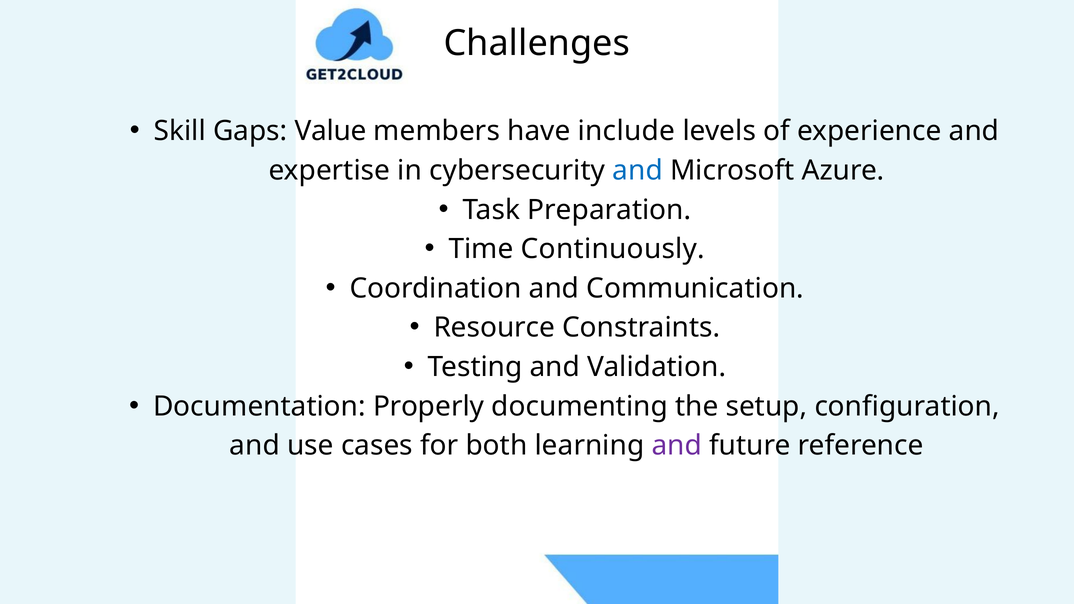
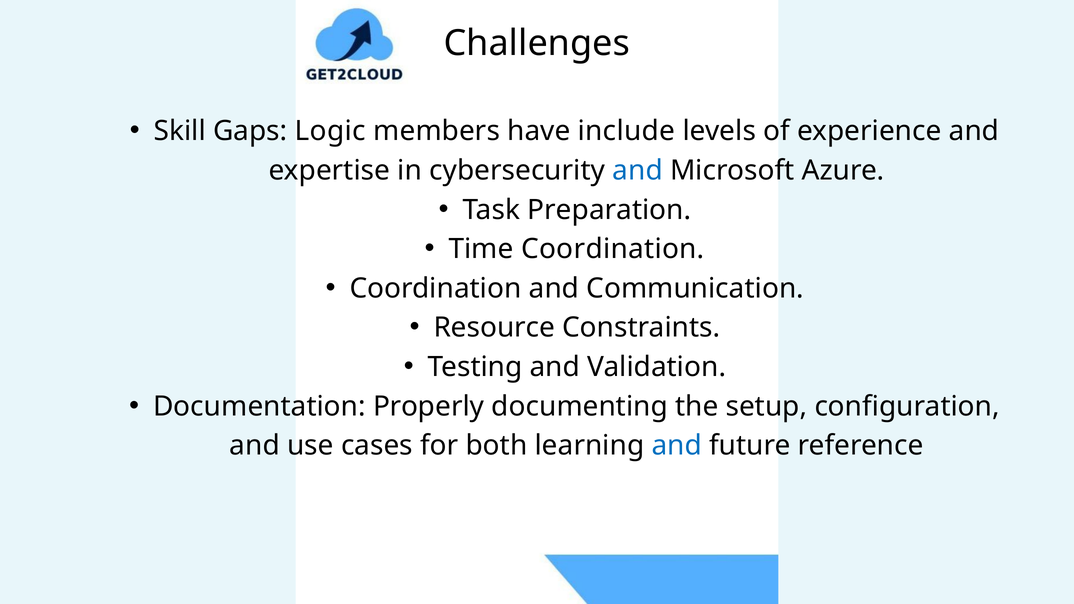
Value: Value -> Logic (330, 131)
Time Continuously: Continuously -> Coordination (613, 249)
and colour: purple -> blue (677, 446)
